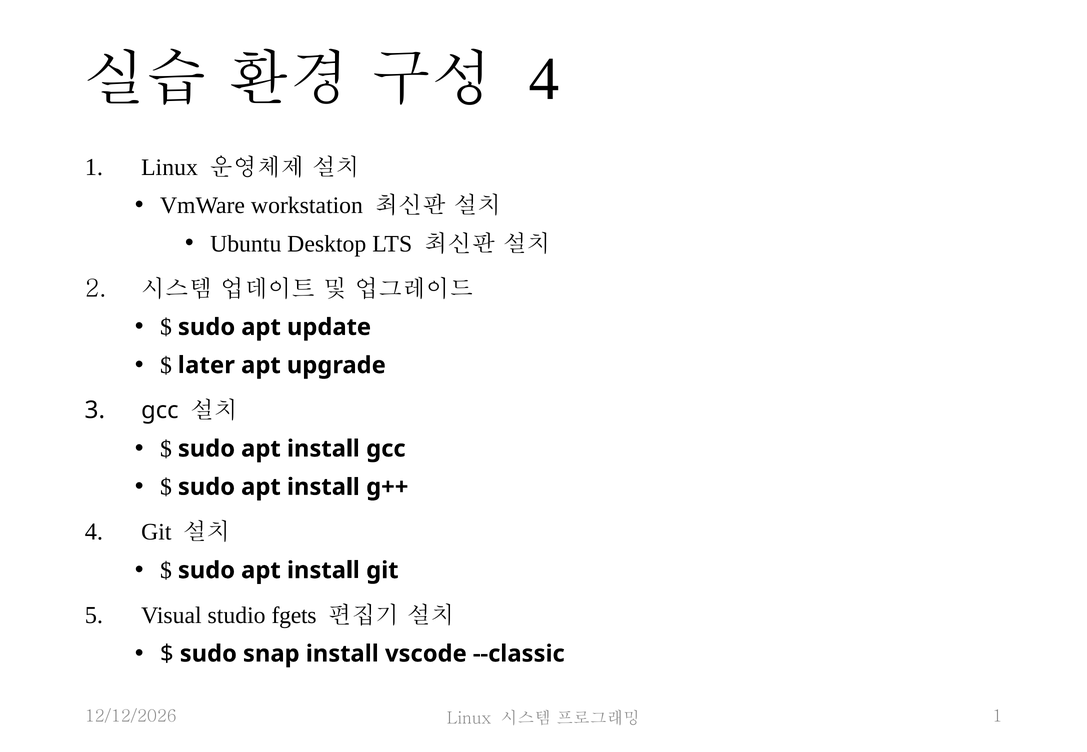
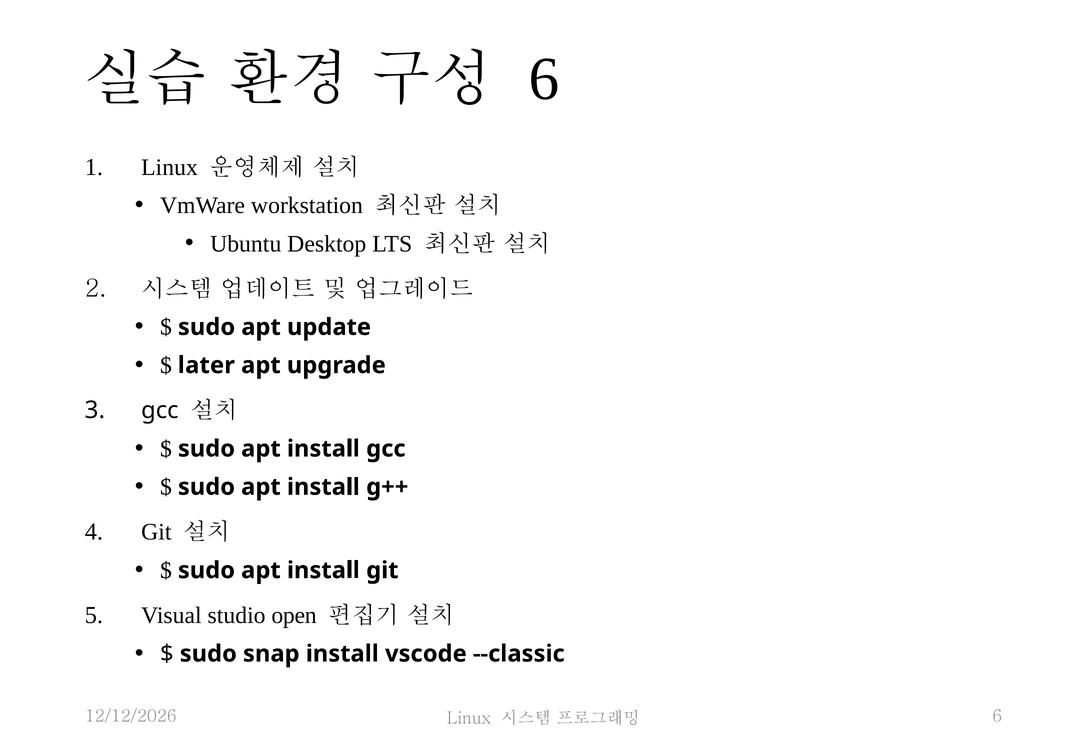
4: 4 -> 6 (544, 79)
fgets: fgets -> open (294, 616)
1: 1 -> 6 (997, 717)
